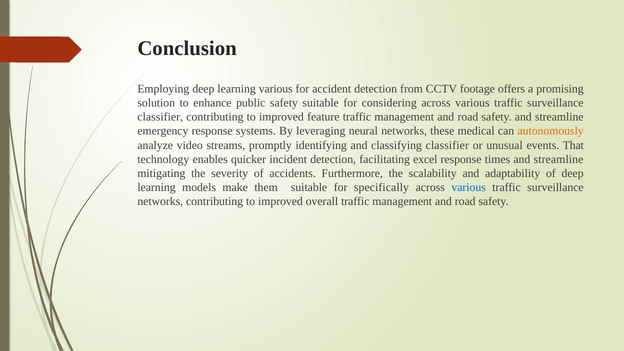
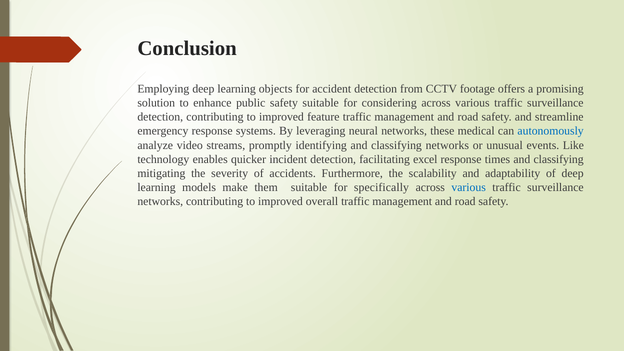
learning various: various -> objects (276, 89)
classifier: classifier -> detection (160, 117)
autonomously colour: orange -> blue (551, 131)
classifying classifier: classifier -> networks (447, 145)
That: That -> Like (573, 145)
times and streamline: streamline -> classifying (559, 159)
